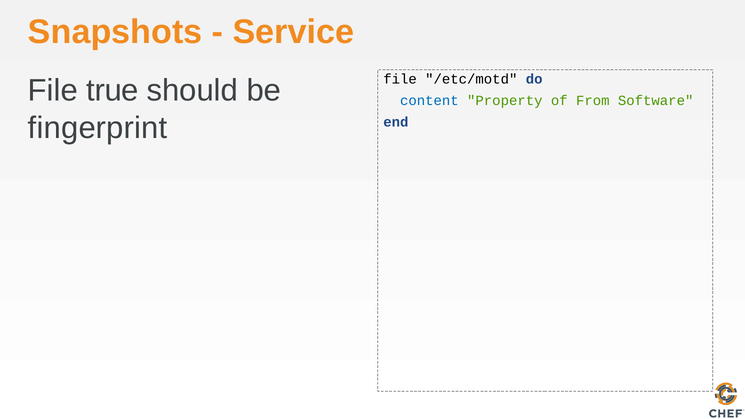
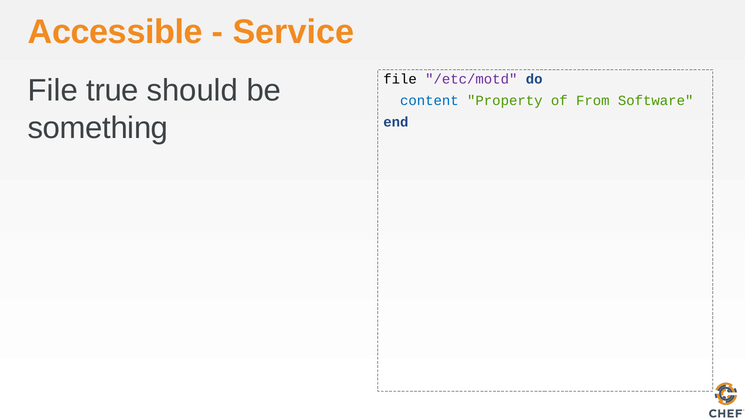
Snapshots: Snapshots -> Accessible (115, 32)
/etc/motd colour: black -> purple (471, 79)
fingerprint: fingerprint -> something (98, 128)
